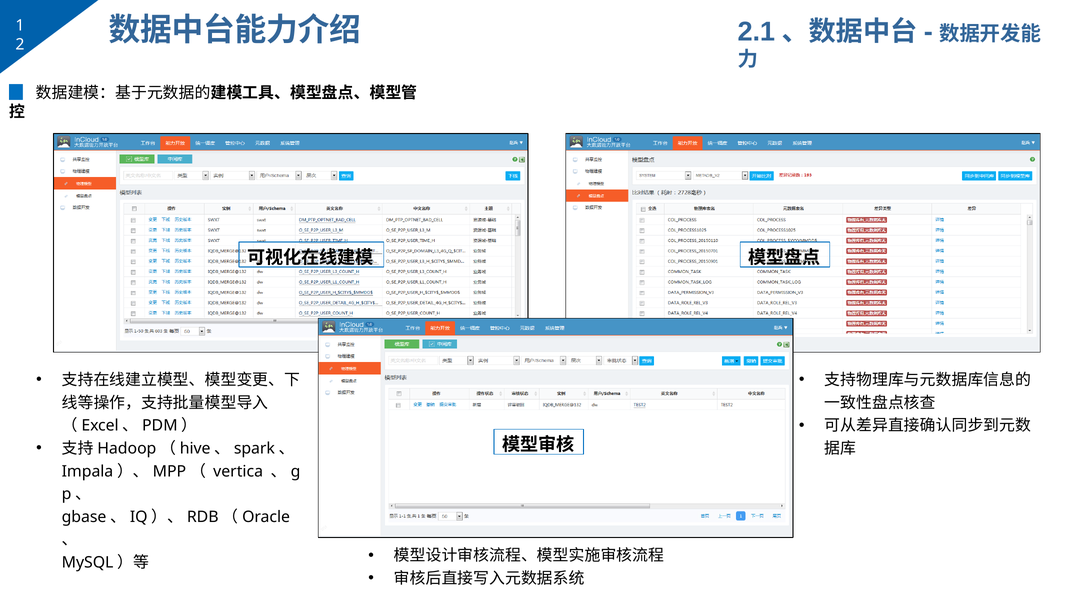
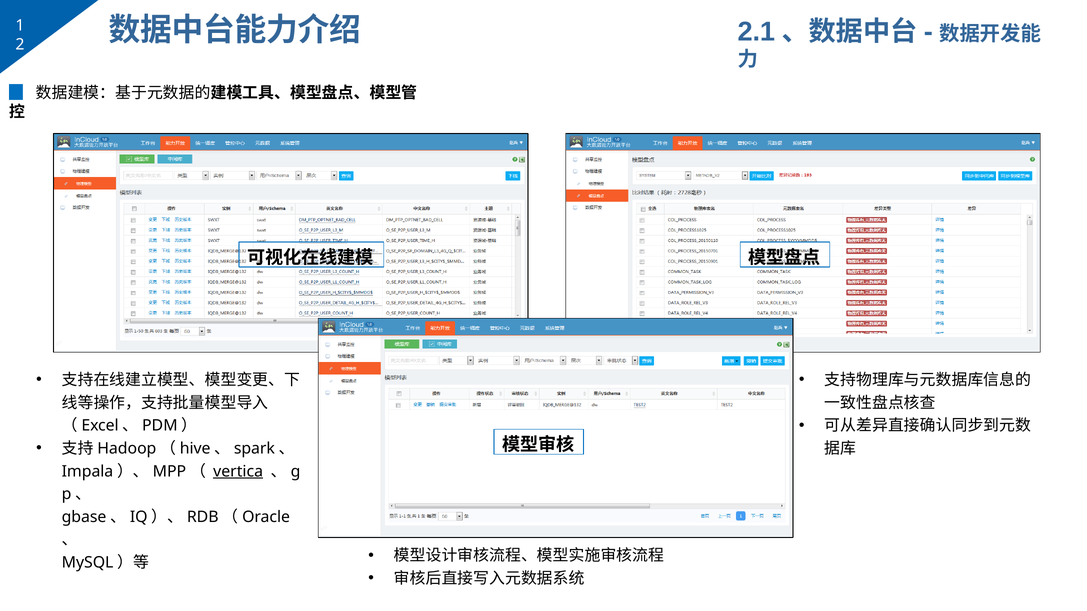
vertica underline: none -> present (238, 472)
